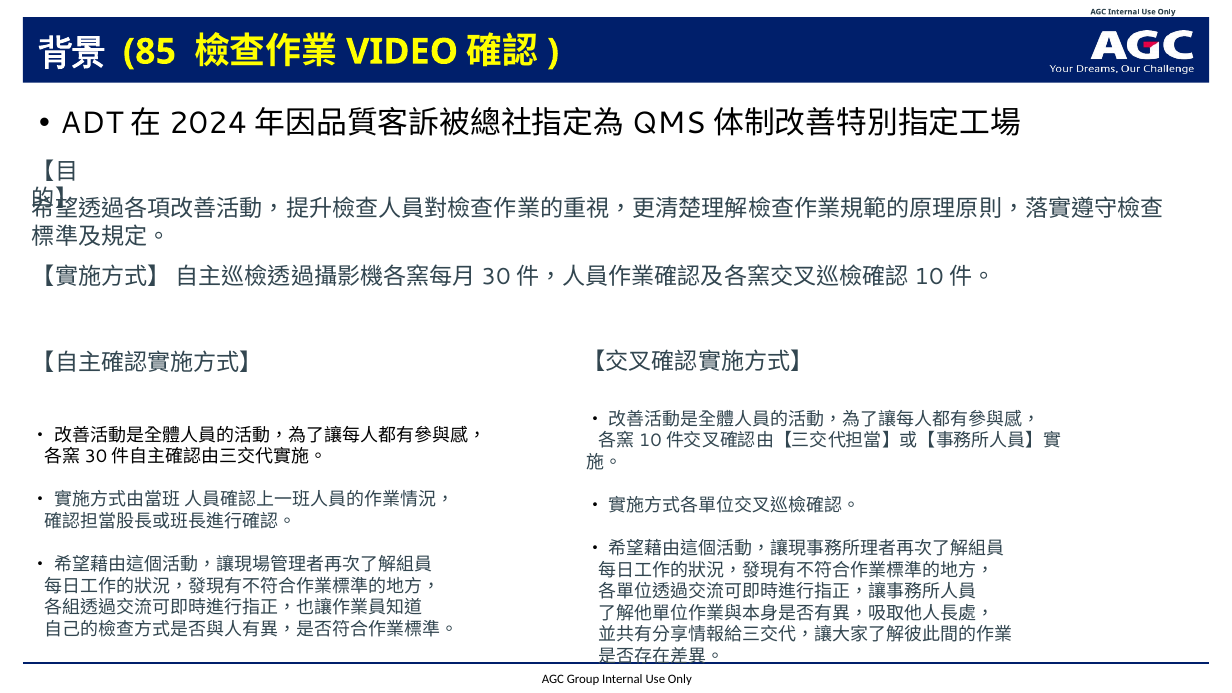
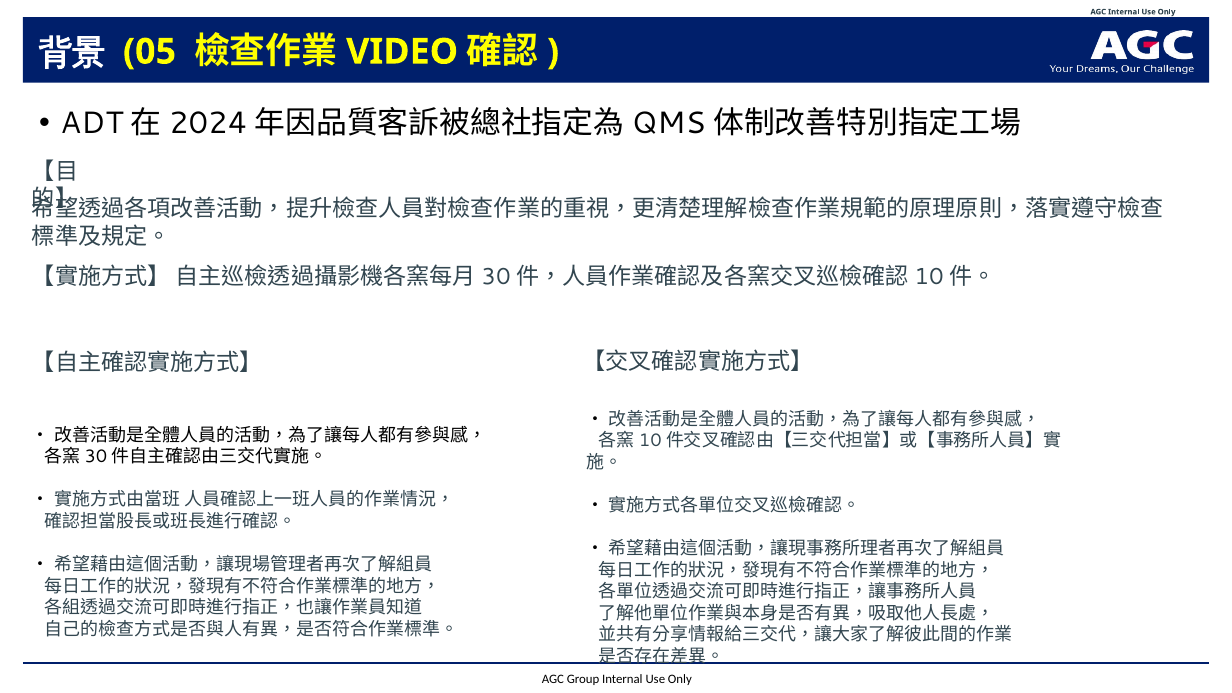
85: 85 -> 05 (149, 52)
